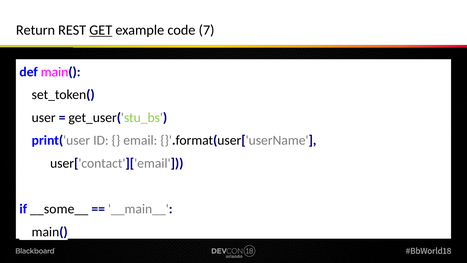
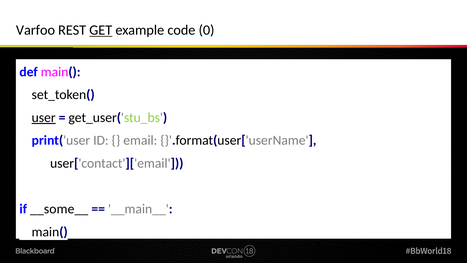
Return: Return -> Varfoo (35, 30)
7: 7 -> 0 (207, 30)
user underline: none -> present (44, 117)
